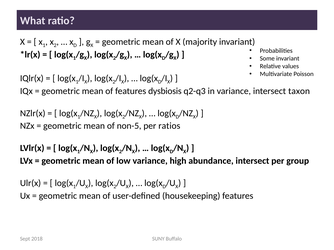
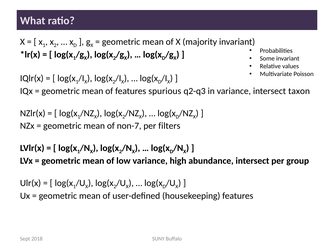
dysbiosis: dysbiosis -> spurious (165, 91)
non-5: non-5 -> non-7 (129, 126)
ratios: ratios -> filters (169, 126)
